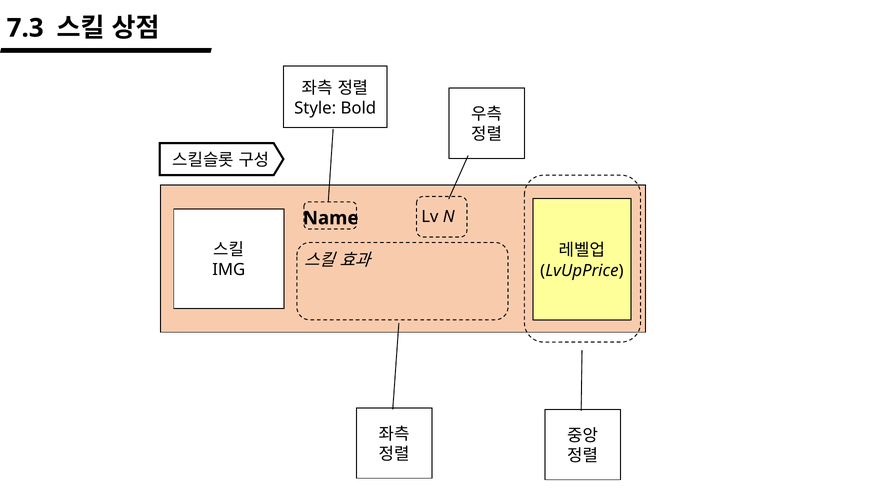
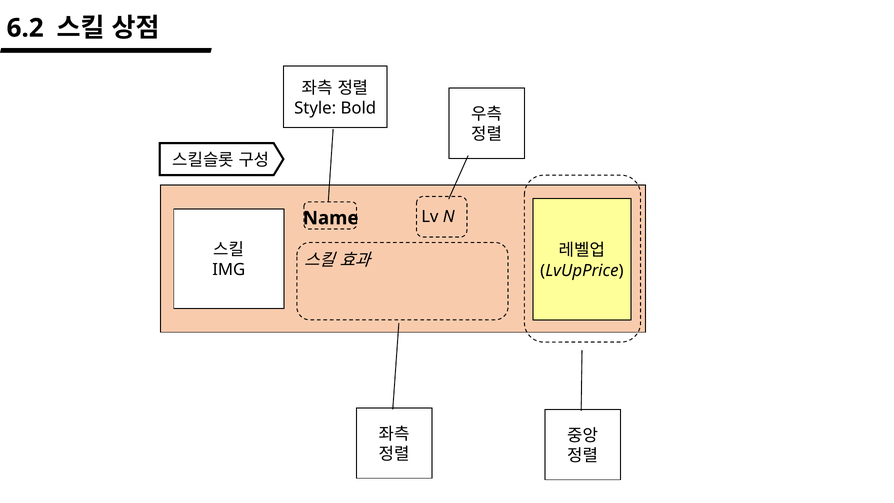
7.3: 7.3 -> 6.2 (25, 28)
